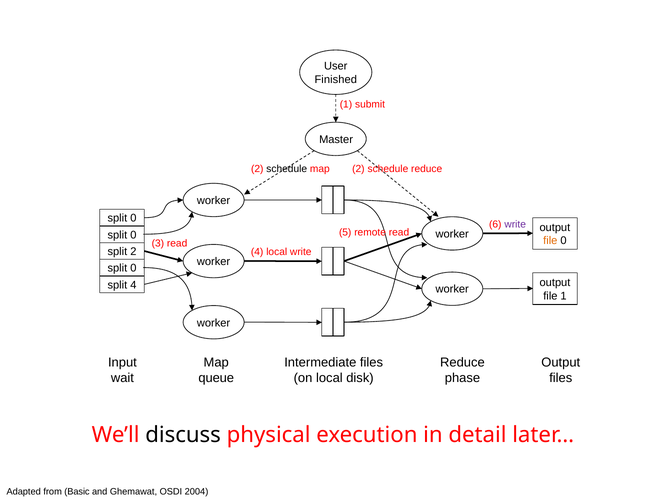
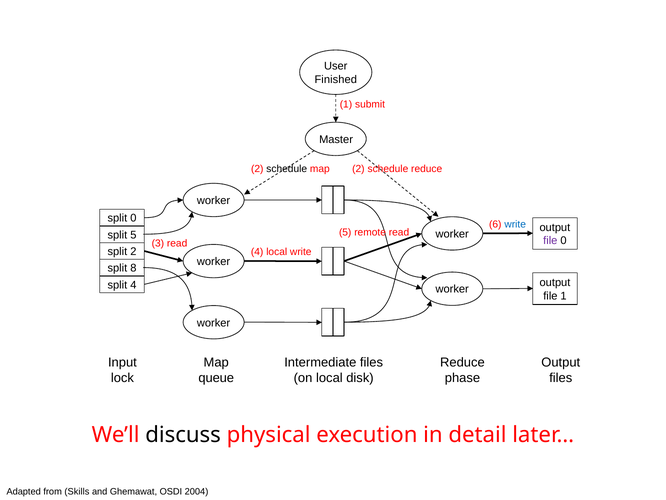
write colour: purple -> blue (515, 224)
0: 0 -> 5 (133, 235)
file colour: orange -> purple (550, 240)
0: 0 -> 8 (133, 268)
wait: wait -> lock (122, 378)
Basic: Basic -> Skills (77, 491)
